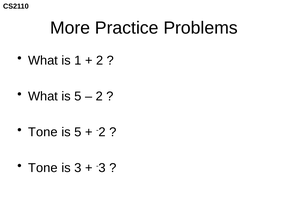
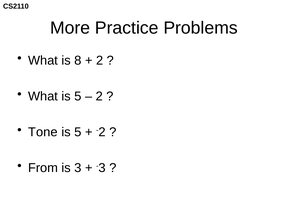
1: 1 -> 8 (78, 60)
Tone: Tone -> From (43, 168)
